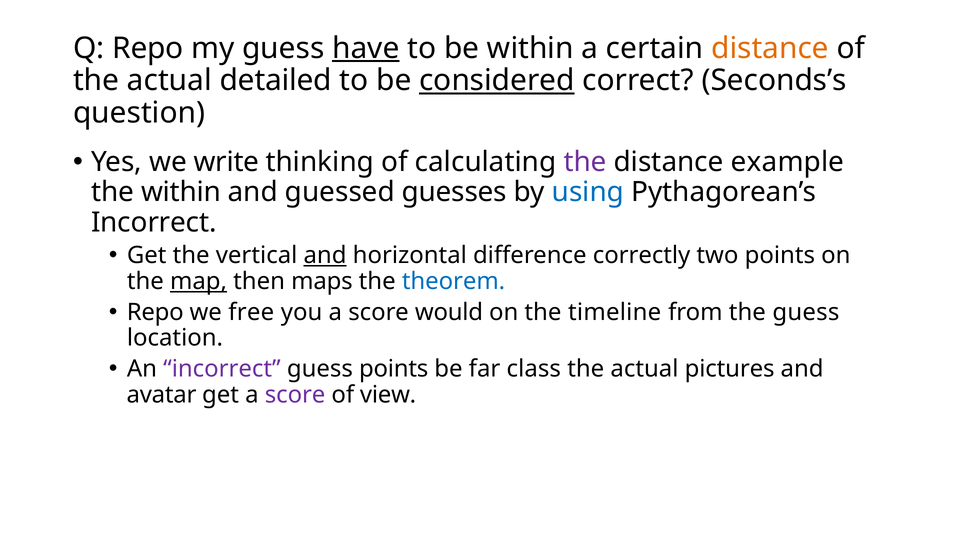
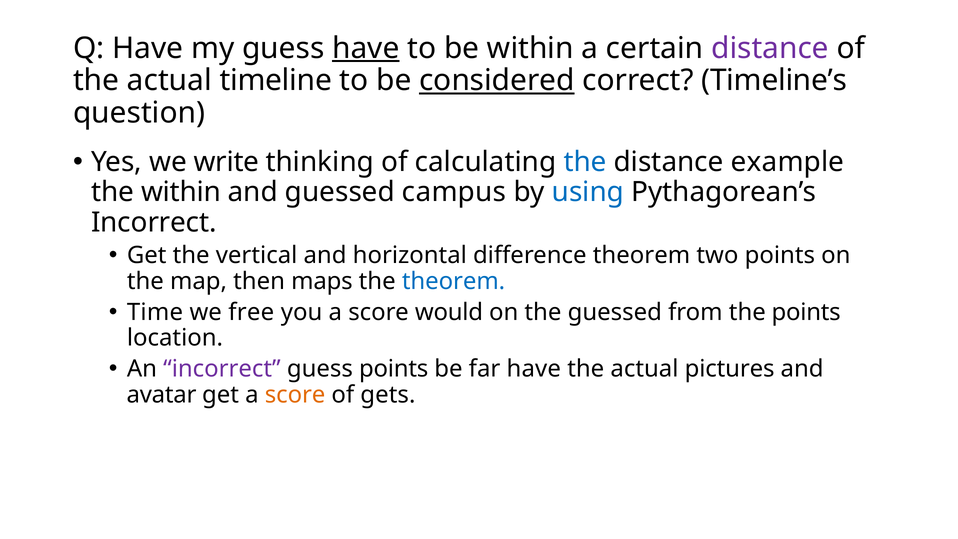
Q Repo: Repo -> Have (148, 48)
distance colour: orange -> purple (770, 48)
detailed: detailed -> timeline (276, 81)
Seconds’s: Seconds’s -> Timeline’s (774, 81)
the colour: purple -> blue (585, 162)
guesses: guesses -> campus (454, 192)
and underline: present -> none (325, 255)
difference correctly: correctly -> theorem (642, 255)
map underline: present -> none (199, 281)
Repo: Repo -> Time (155, 312)
the timeline: timeline -> guessed (615, 312)
the guess: guess -> points (806, 312)
far class: class -> have (534, 369)
score colour: purple -> orange (295, 395)
view: view -> gets (388, 395)
